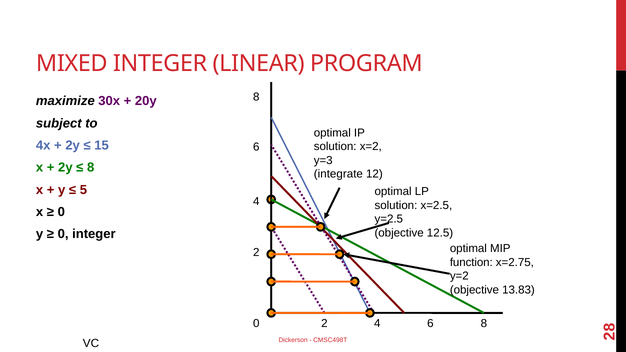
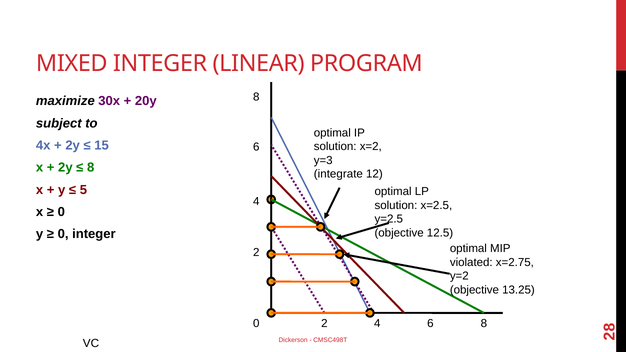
function: function -> violated (471, 262)
13.83: 13.83 -> 13.25 (518, 290)
